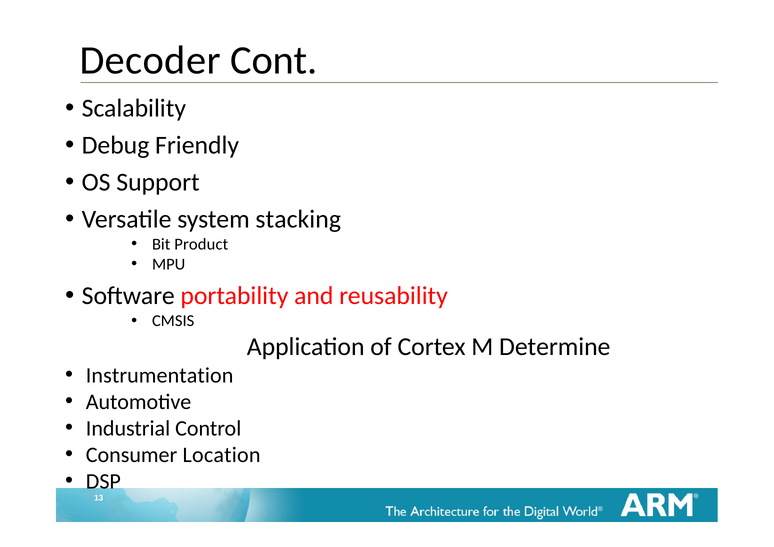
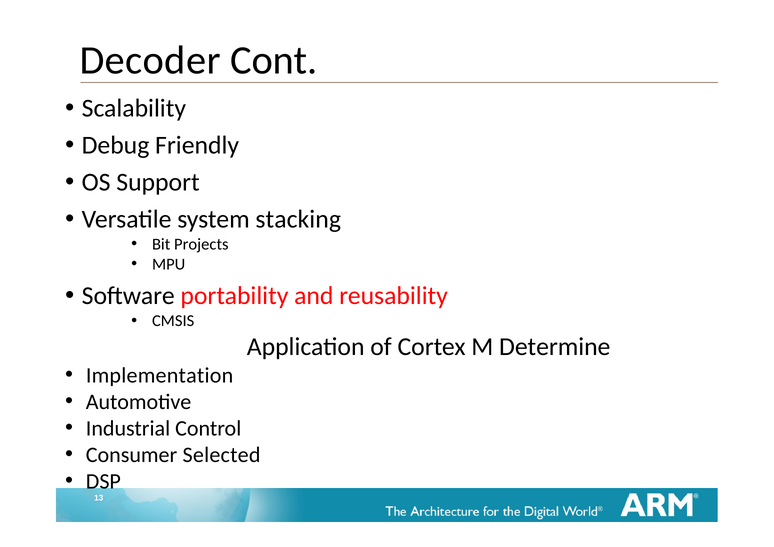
Product: Product -> Projects (201, 244)
Instrumentation: Instrumentation -> Implementation (160, 375)
Location: Location -> Selected (222, 455)
